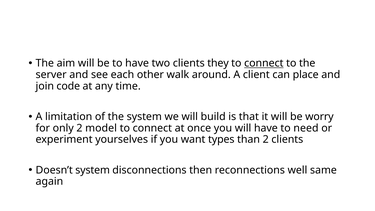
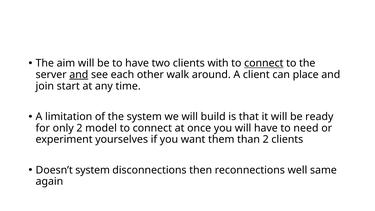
they: they -> with (218, 63)
and underline: none -> present (79, 75)
code: code -> start (68, 86)
worry: worry -> ready (319, 117)
types: types -> them (221, 139)
